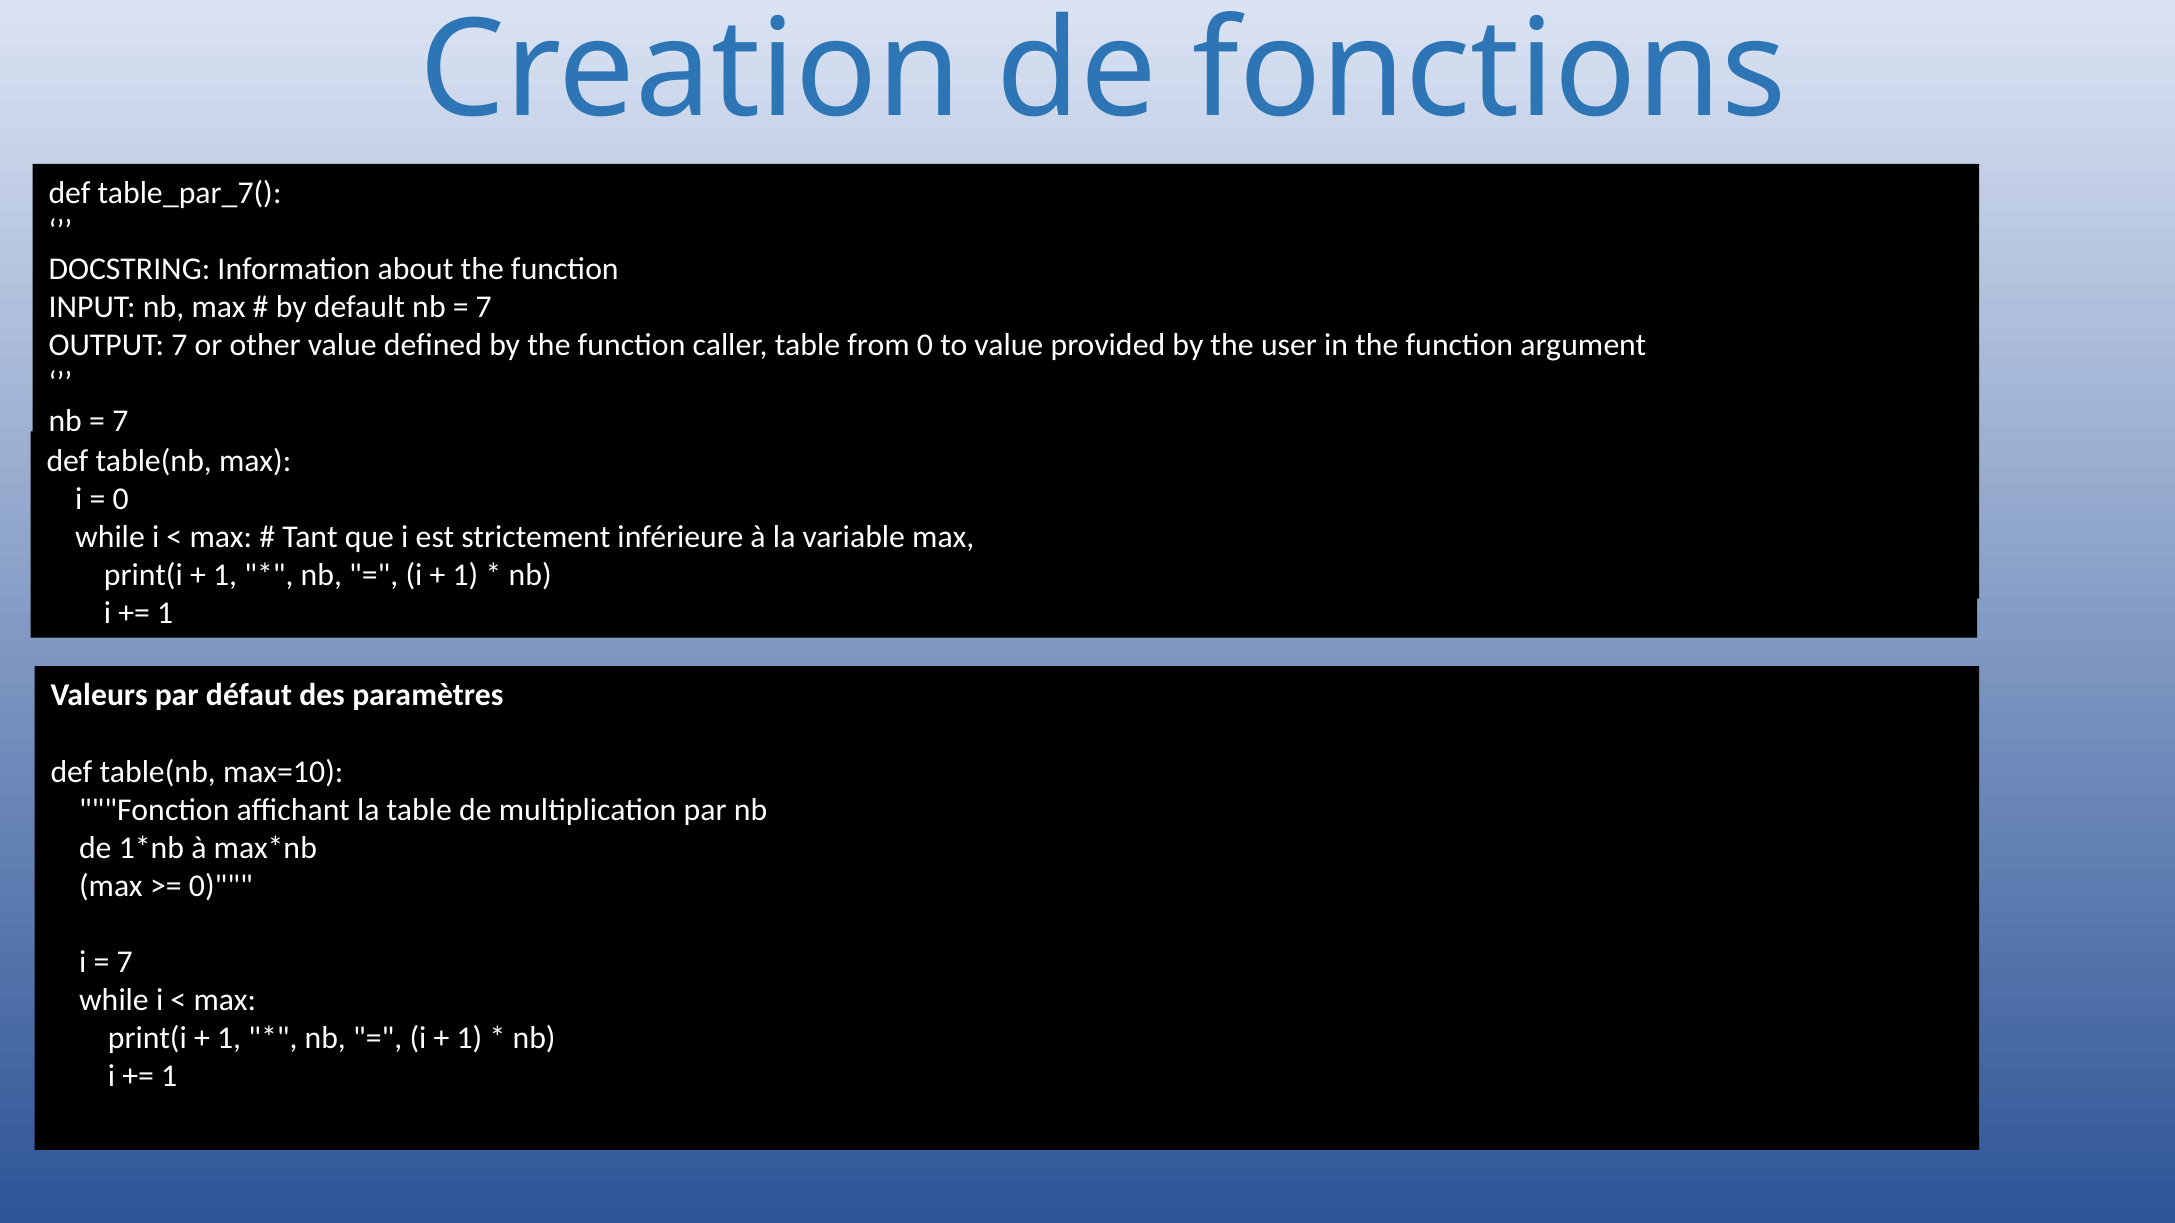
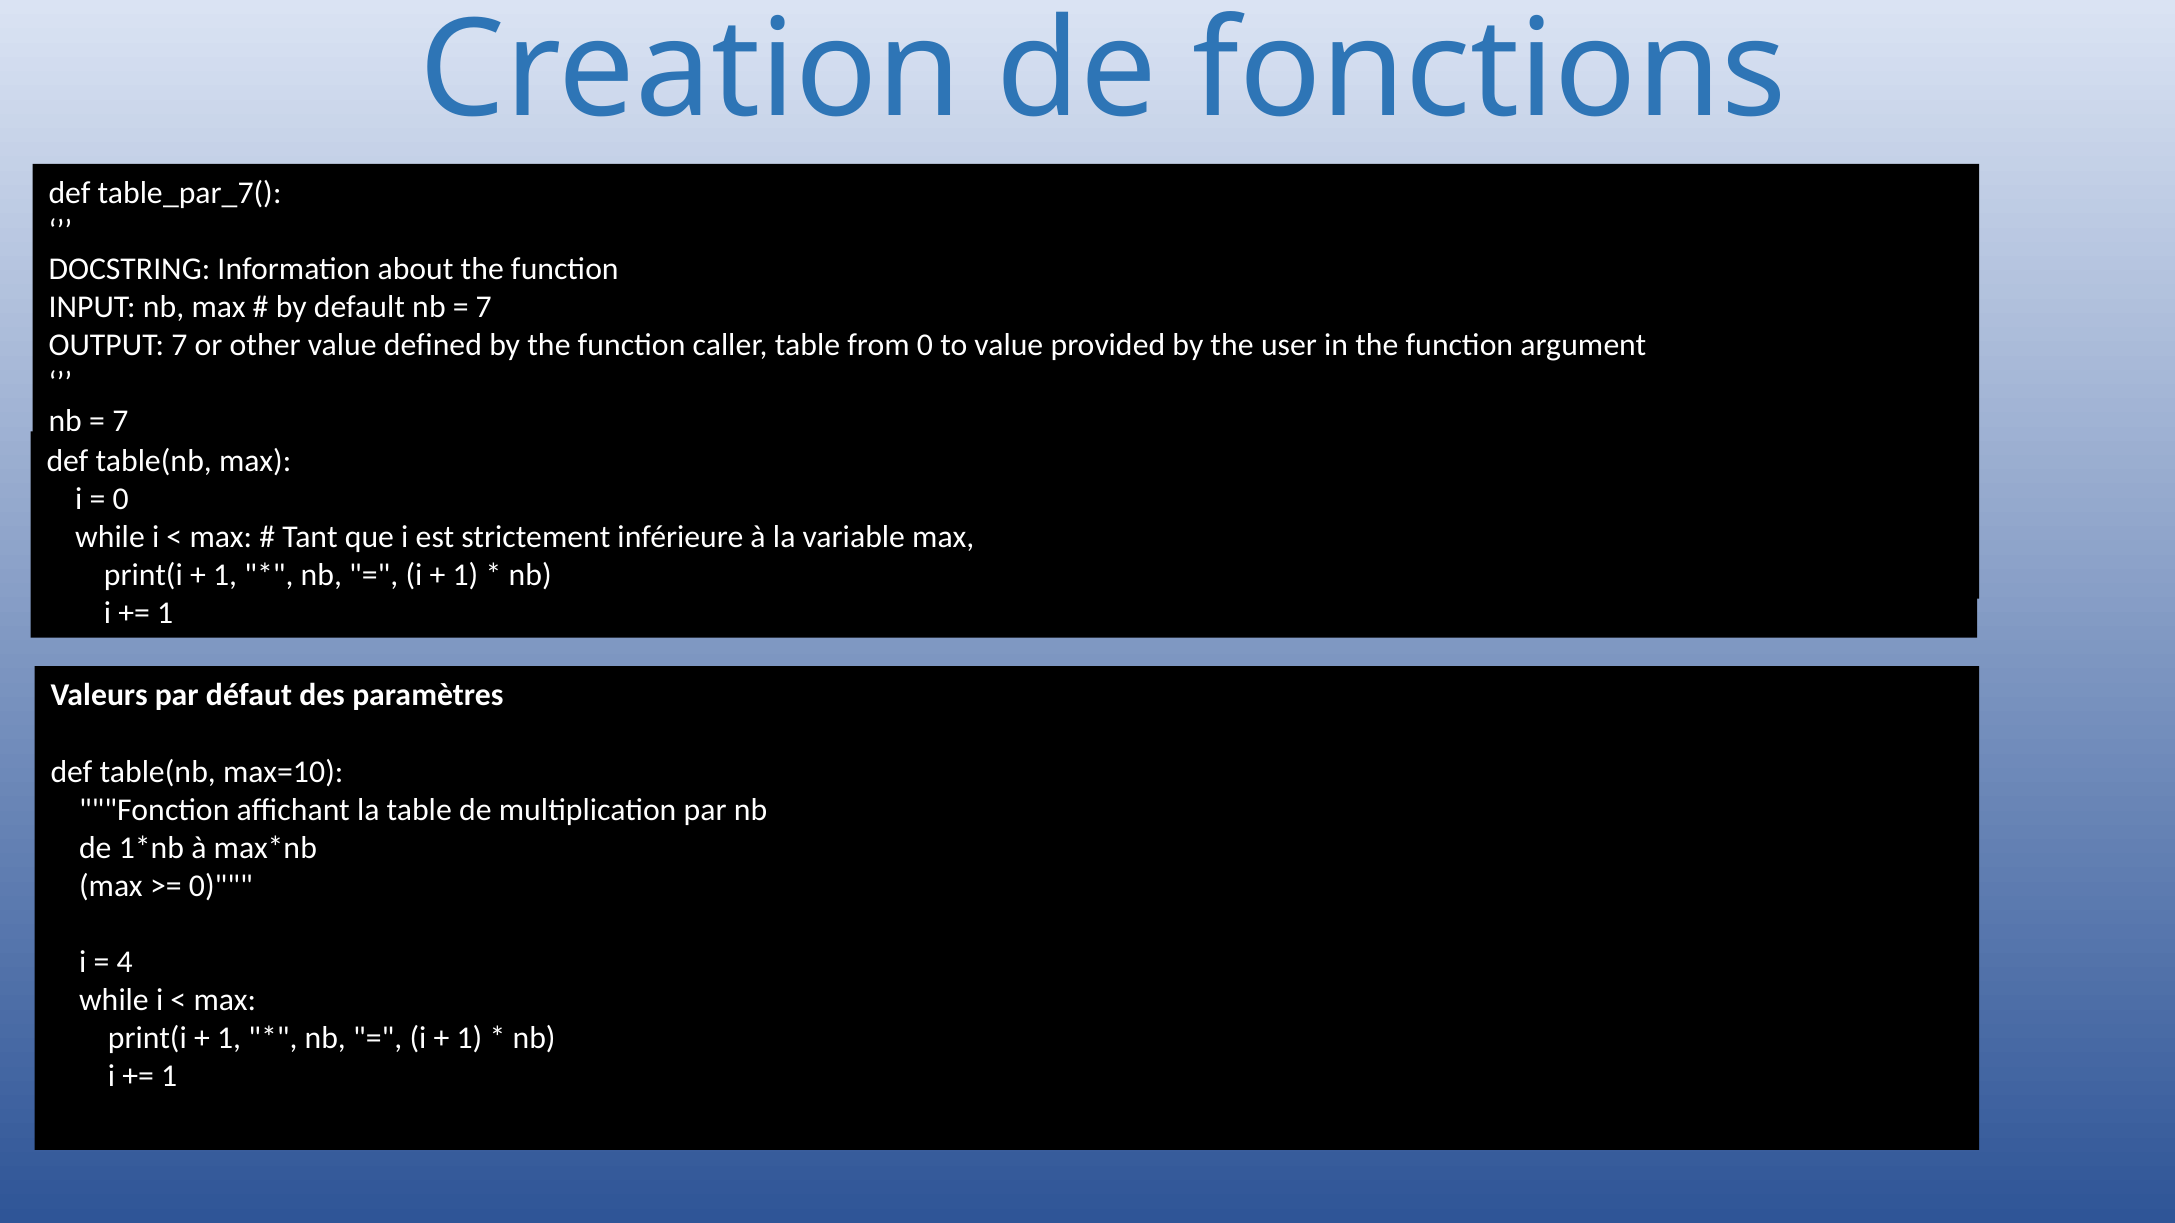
7: 7 -> 4 (125, 962)
